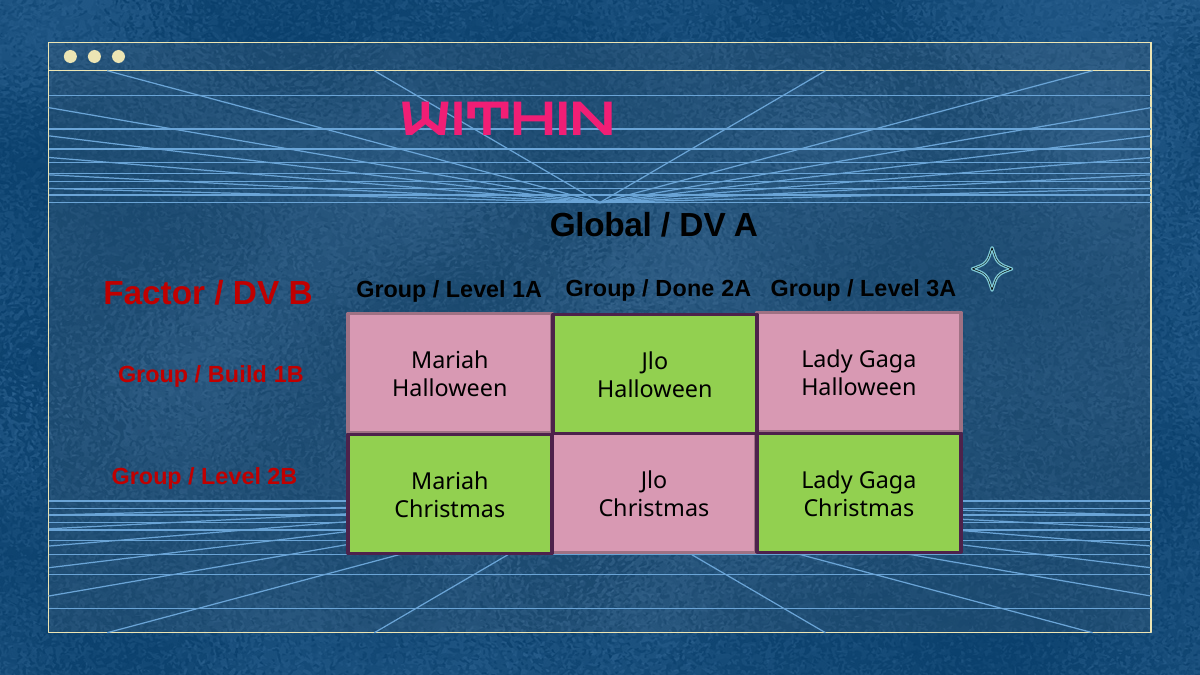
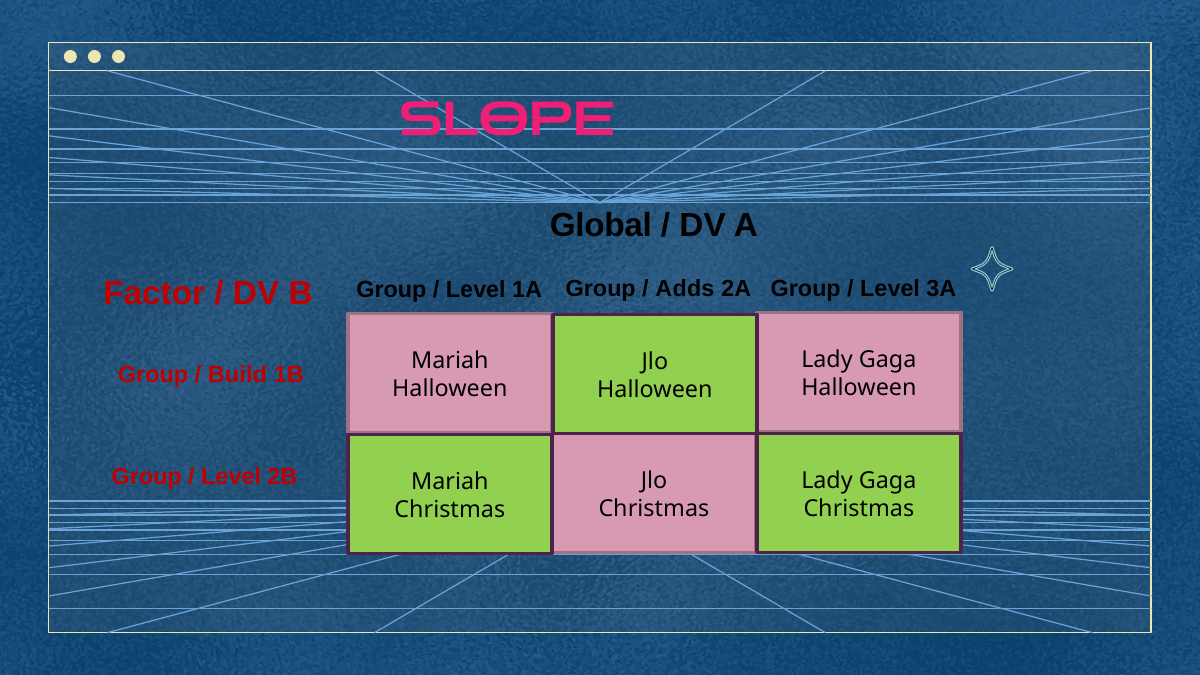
WITHIN: WITHIN -> SLOPE (507, 121)
Done: Done -> Adds (685, 289)
